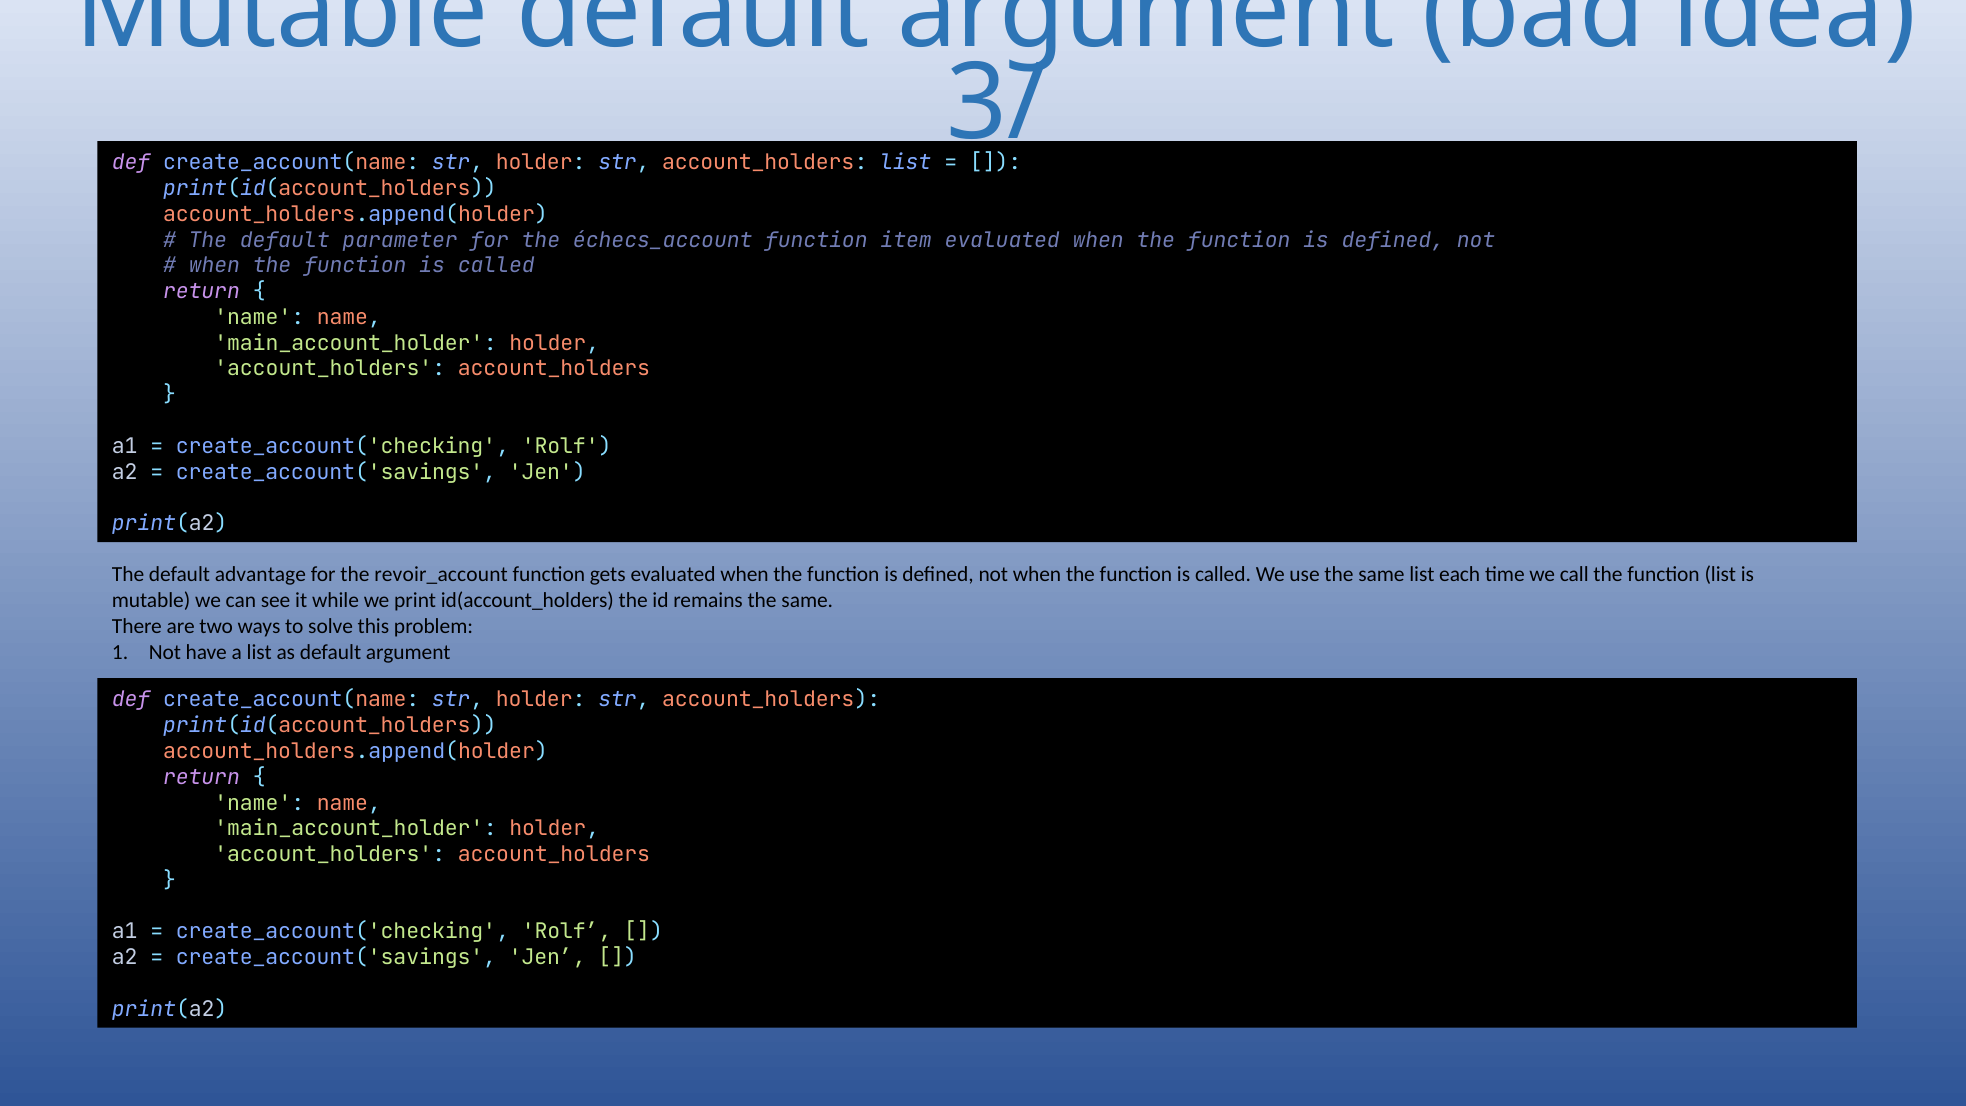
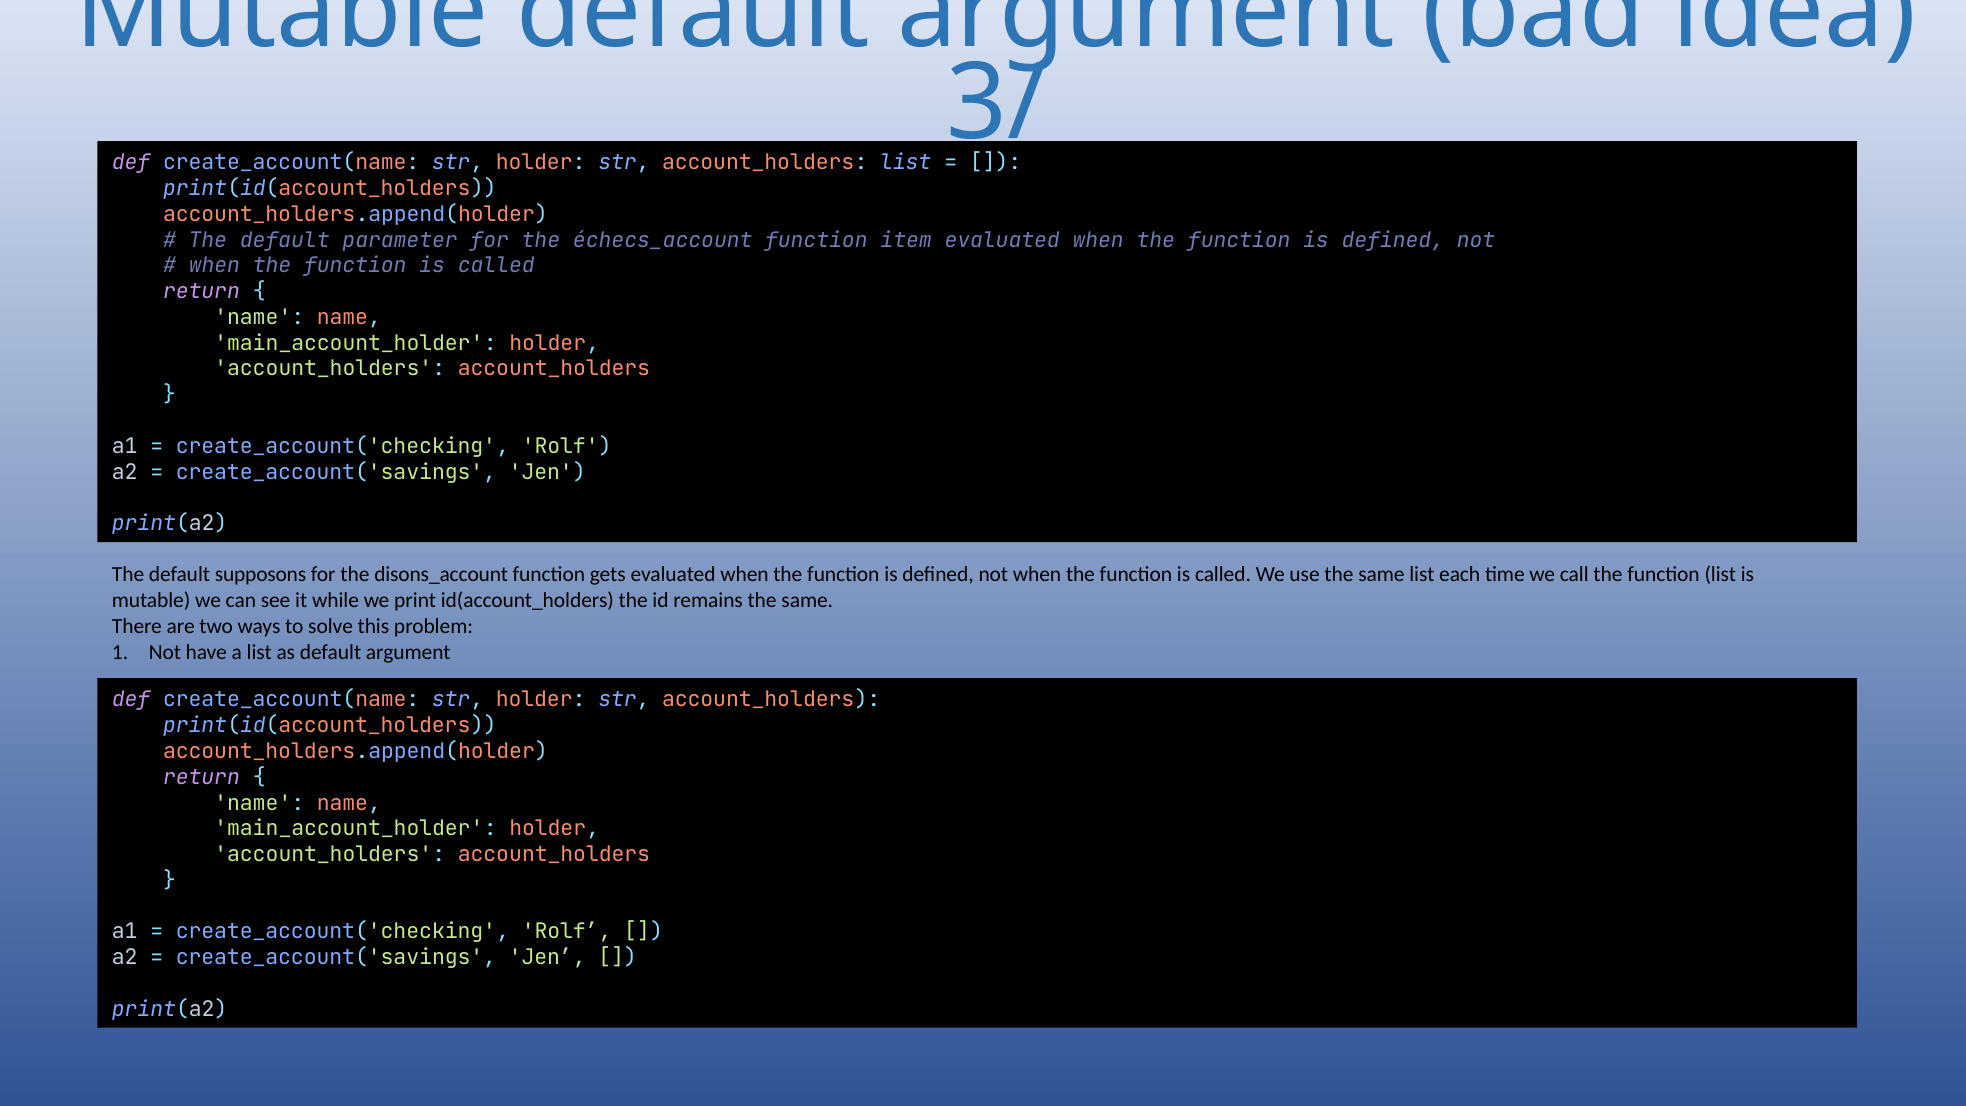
advantage: advantage -> supposons (261, 575)
revoir_account: revoir_account -> disons_account (441, 575)
